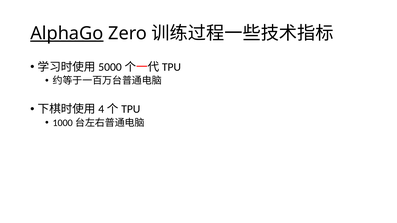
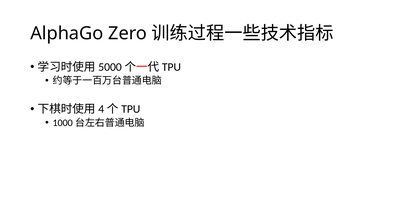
AlphaGo underline: present -> none (67, 33)
